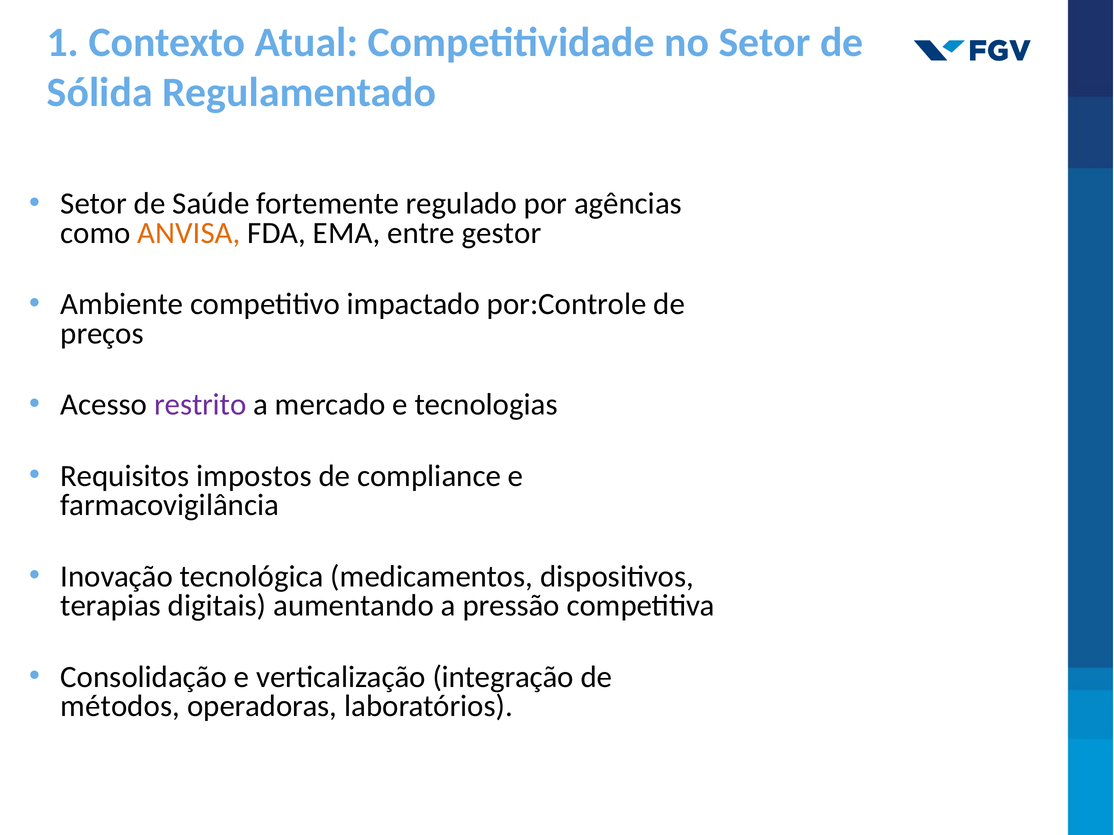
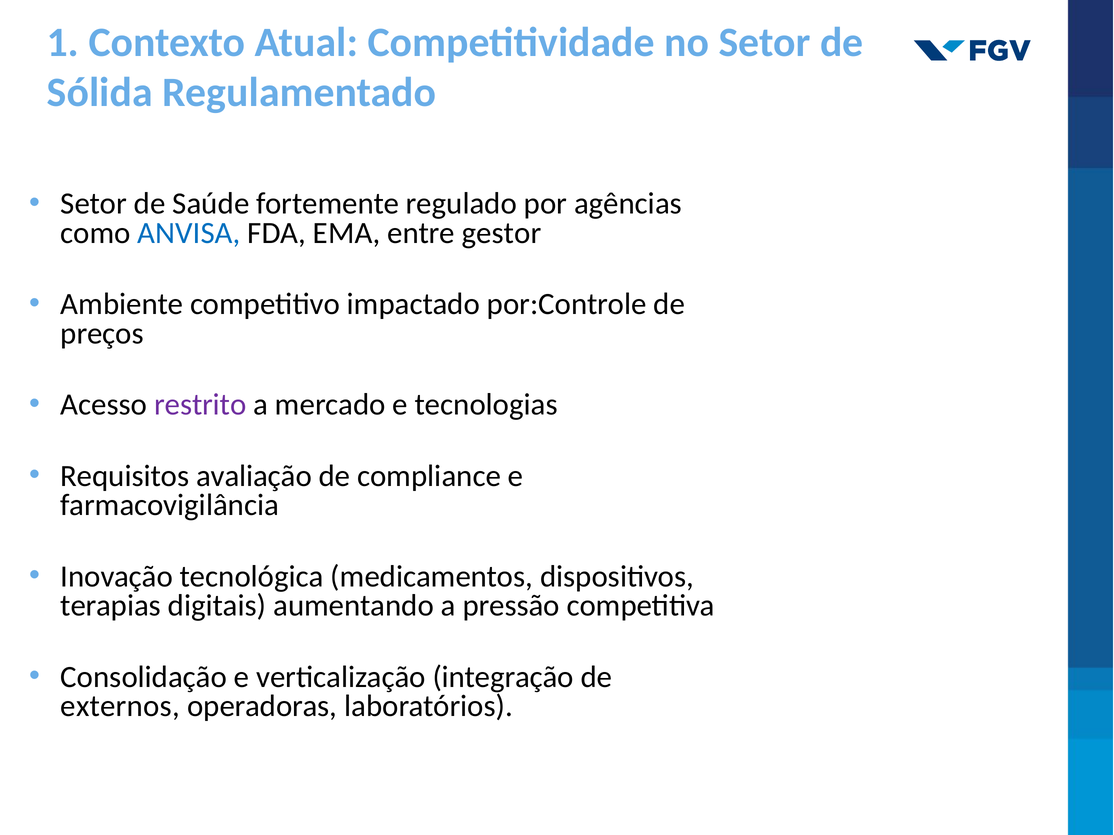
ANVISA colour: orange -> blue (189, 233)
impostos: impostos -> avaliação (254, 476)
métodos: métodos -> externos (120, 707)
